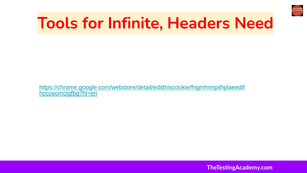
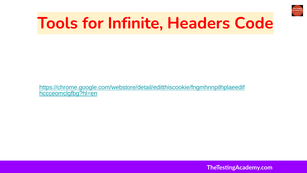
Need: Need -> Code (254, 23)
